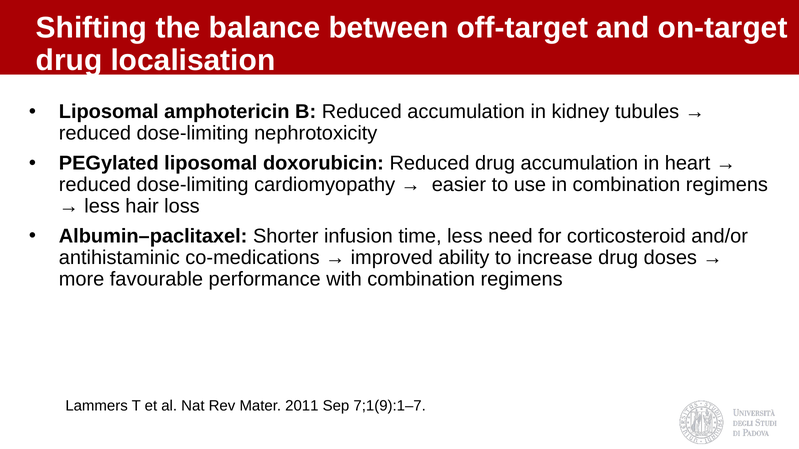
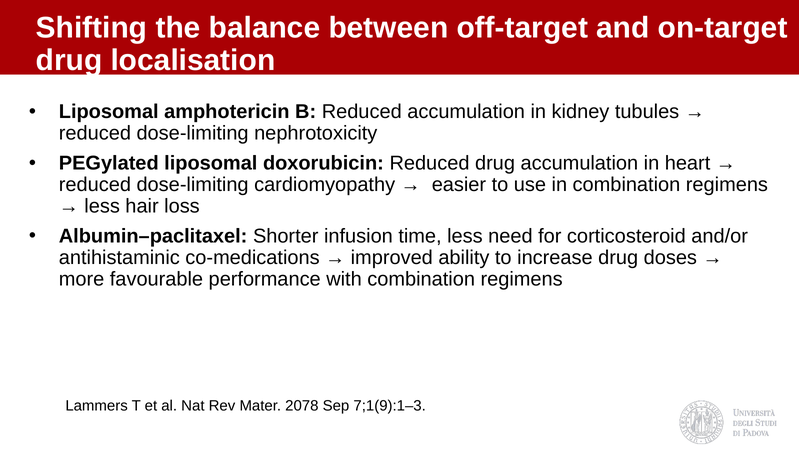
2011: 2011 -> 2078 (302, 406)
7;1(9):1–7: 7;1(9):1–7 -> 7;1(9):1–3 (390, 406)
